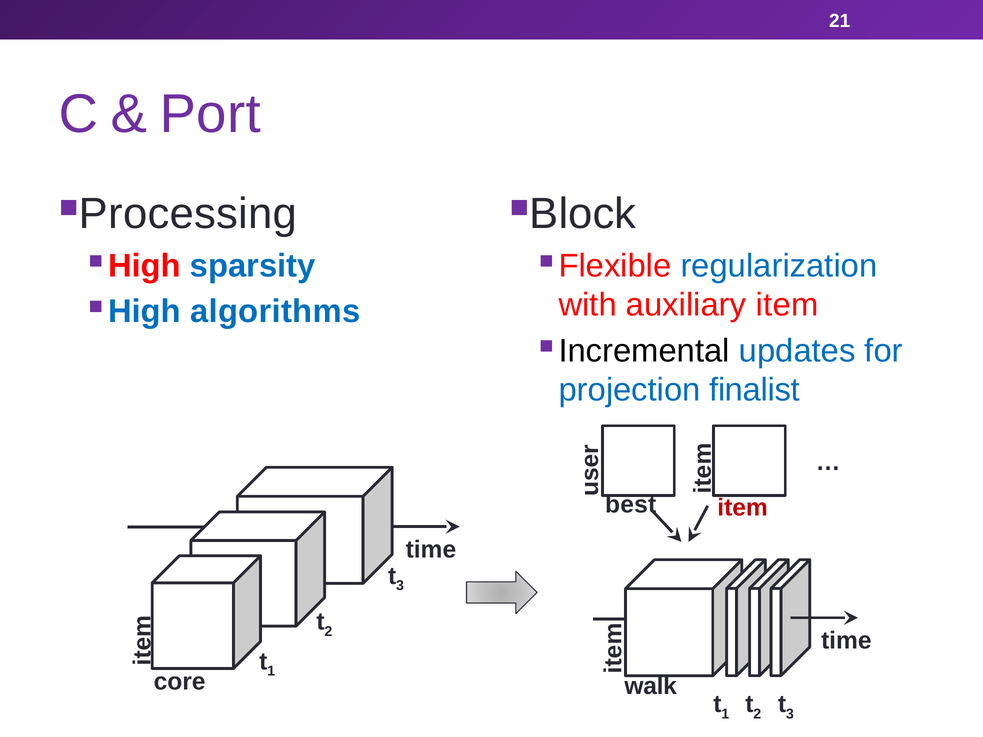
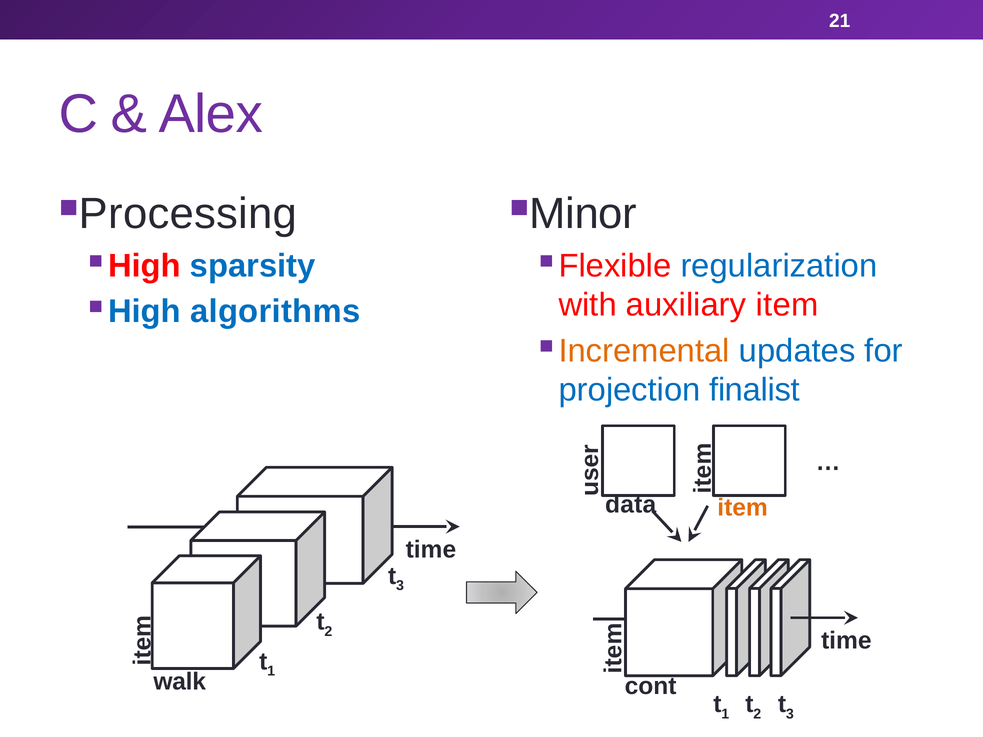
Port: Port -> Alex (211, 114)
Block: Block -> Minor (583, 214)
Incremental colour: black -> orange (644, 351)
best: best -> data (631, 505)
item colour: red -> orange (743, 508)
core: core -> walk (180, 682)
walk: walk -> cont (651, 686)
